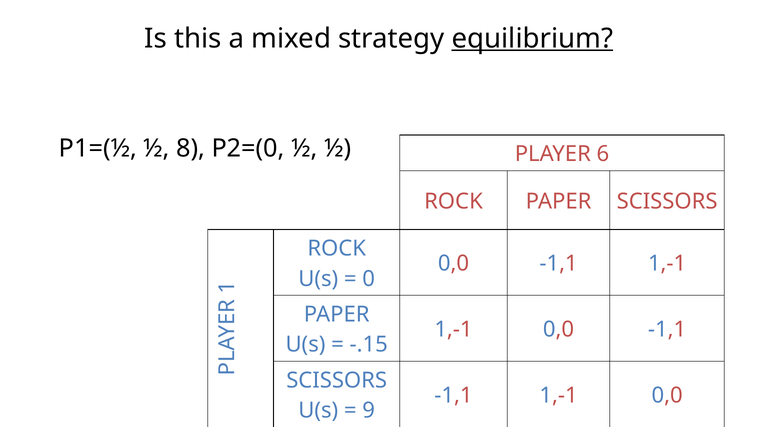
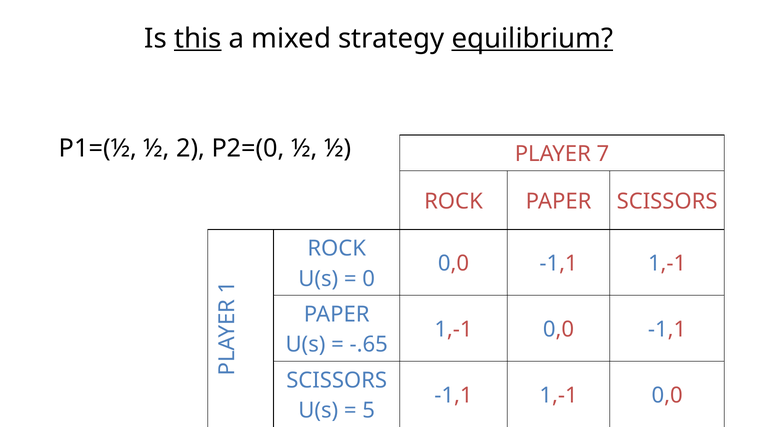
this underline: none -> present (198, 38)
8: 8 -> 2 (191, 148)
6: 6 -> 7 (603, 154)
-.15: -.15 -> -.65 (369, 344)
9: 9 -> 5 (369, 410)
